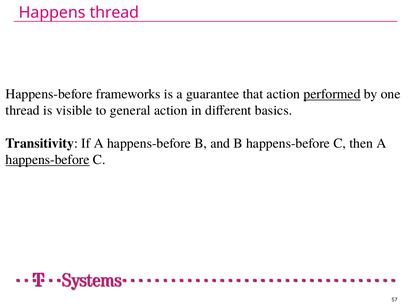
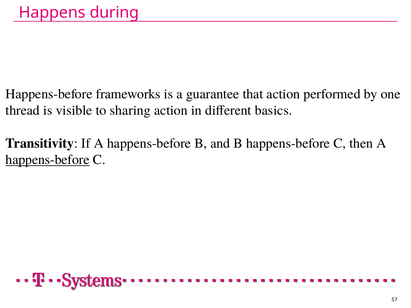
Happens thread: thread -> during (114, 13)
performed underline: present -> none (332, 94)
general: general -> sharing (130, 111)
